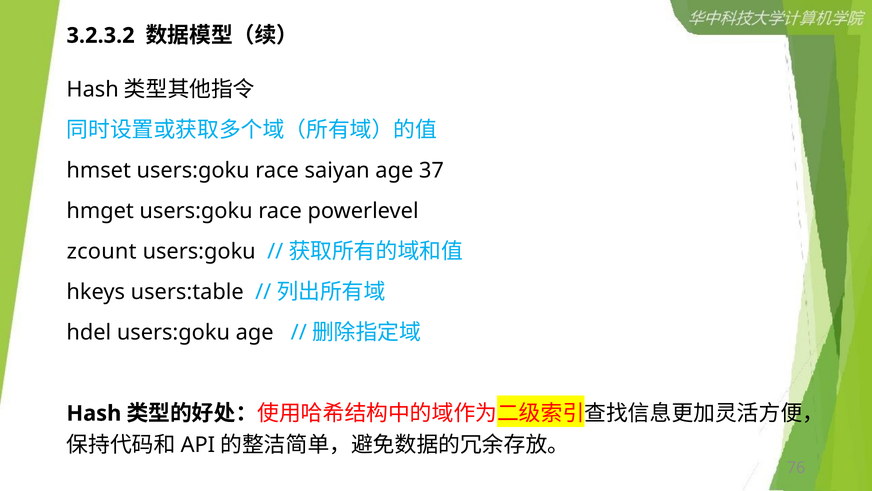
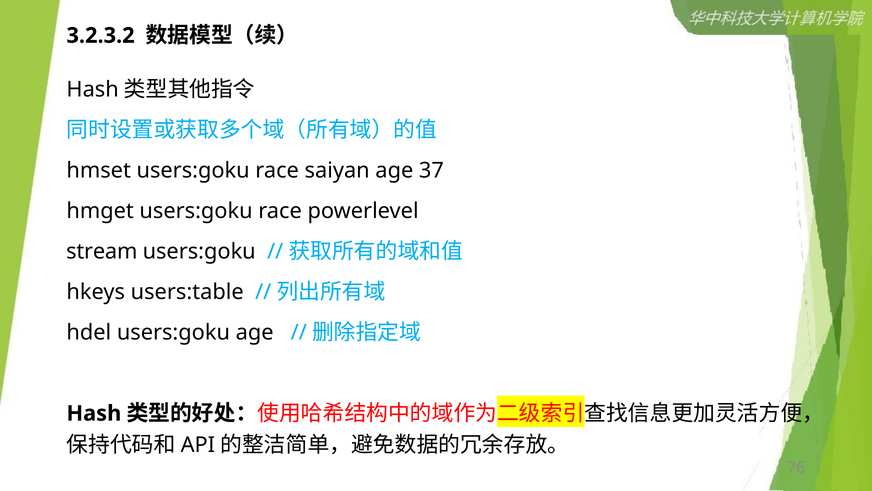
zcount: zcount -> stream (102, 251)
